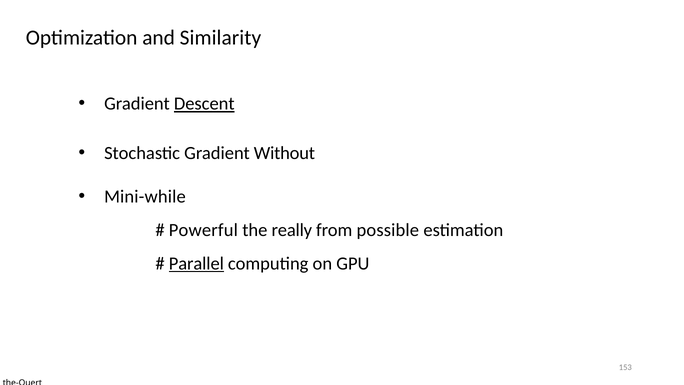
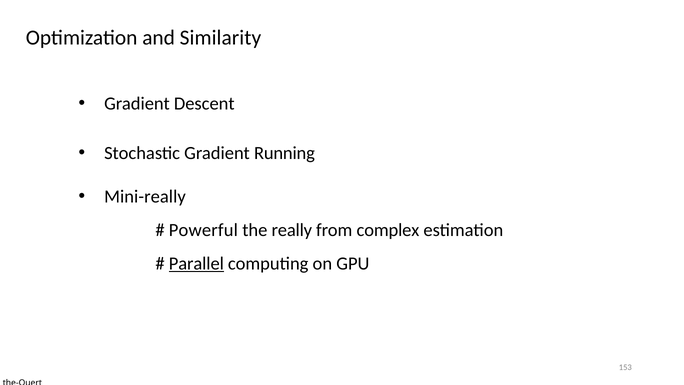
Descent underline: present -> none (204, 104)
Without: Without -> Running (284, 153)
Mini-while: Mini-while -> Mini-really (145, 197)
possible: possible -> complex (388, 230)
